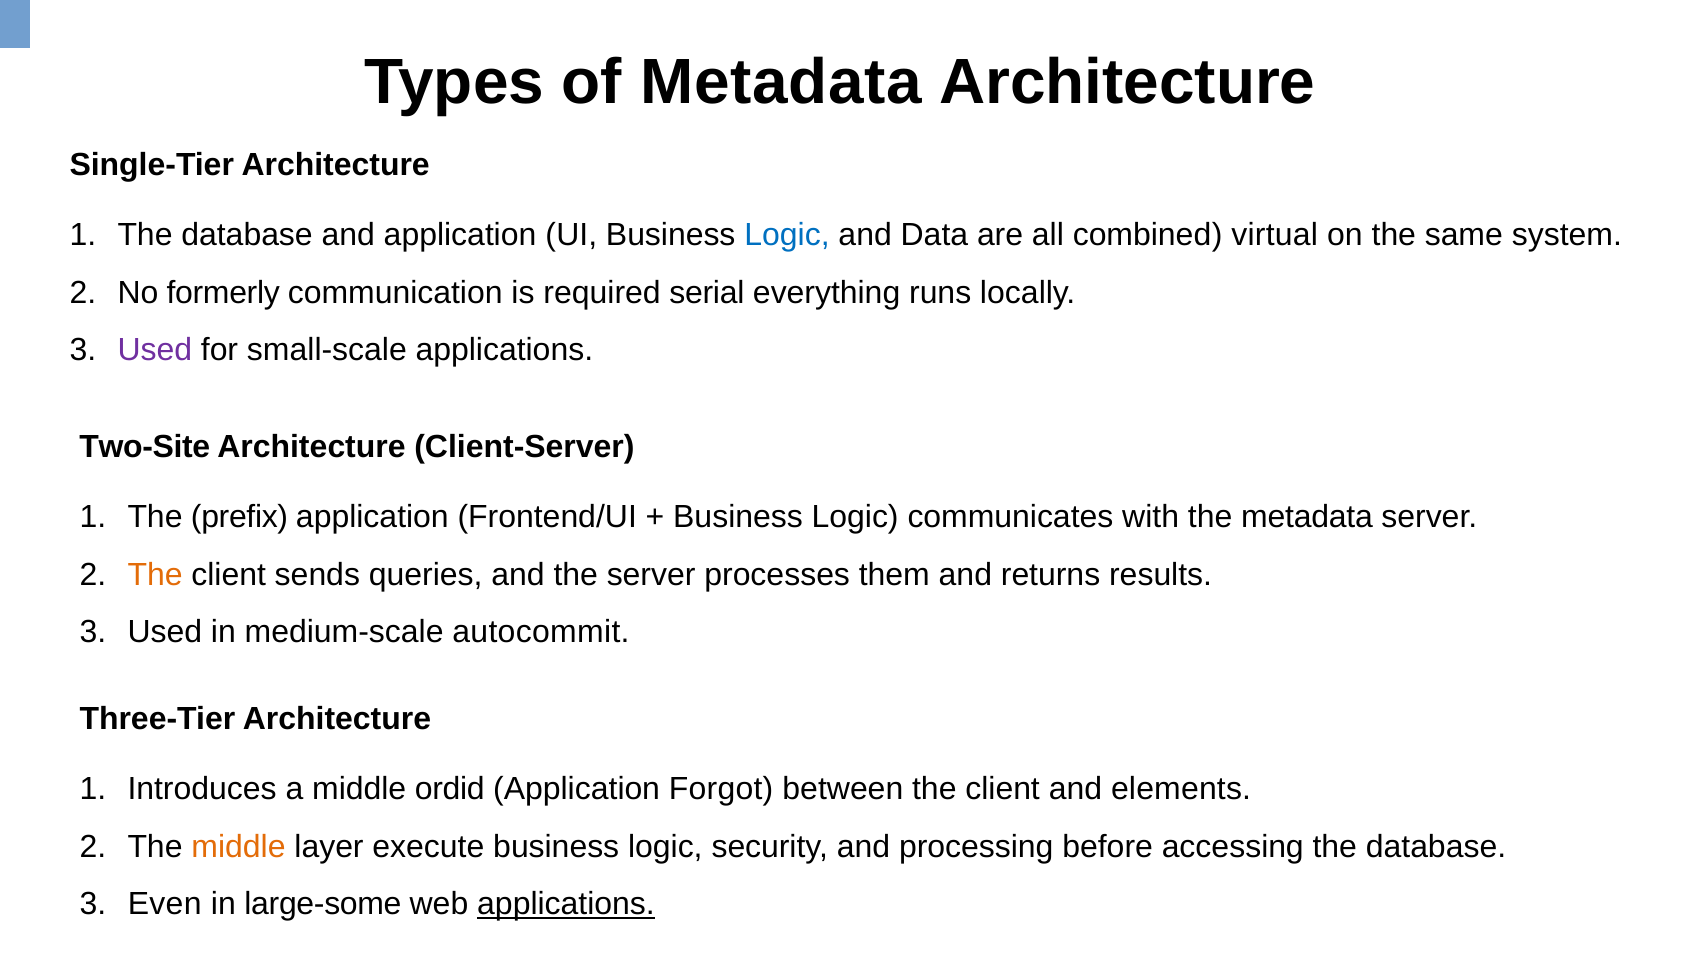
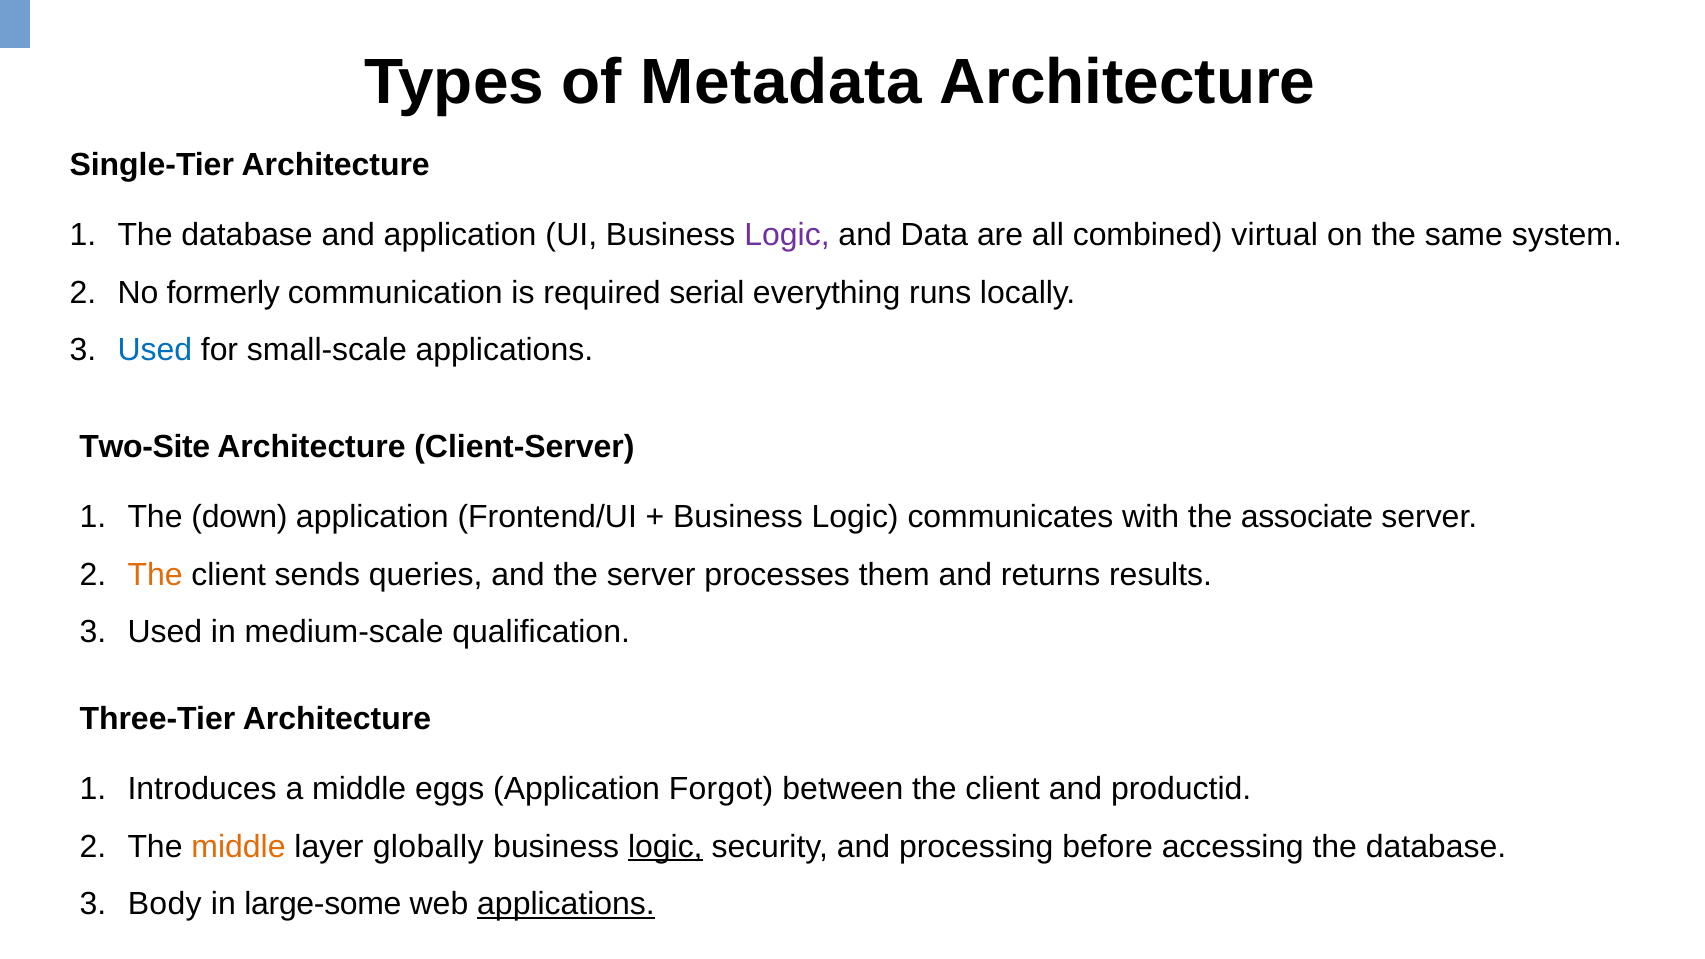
Logic colour: blue -> purple (787, 235)
Used colour: purple -> blue (155, 350)
prefix: prefix -> down (240, 517)
the metadata: metadata -> associate (1307, 517)
autocommit: autocommit -> qualification (541, 632)
ordid: ordid -> eggs (450, 789)
elements: elements -> productid (1181, 789)
execute: execute -> globally (428, 847)
logic underline: none -> present (665, 847)
Even: Even -> Body (165, 904)
